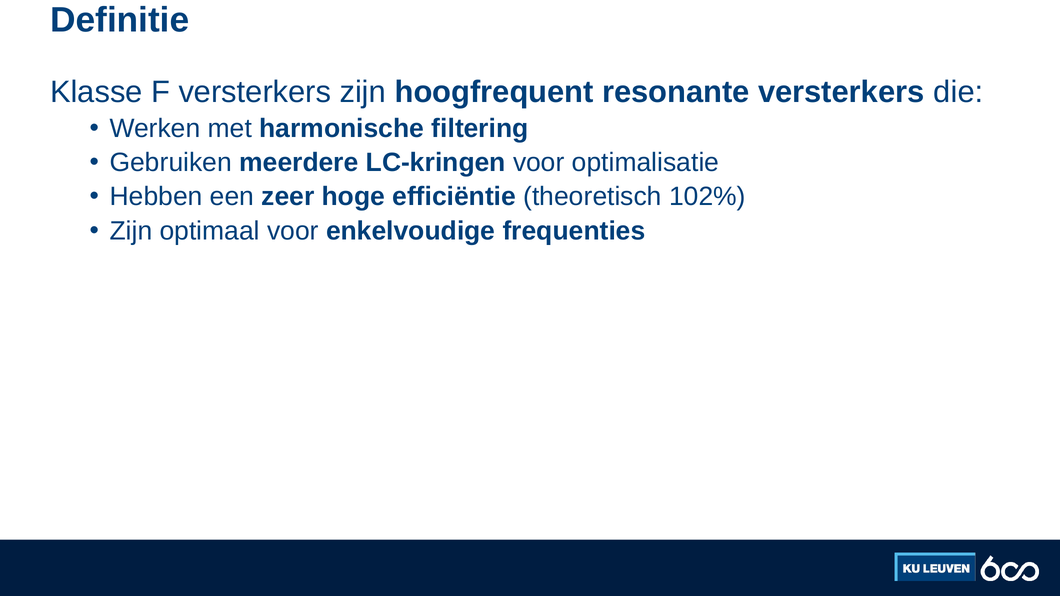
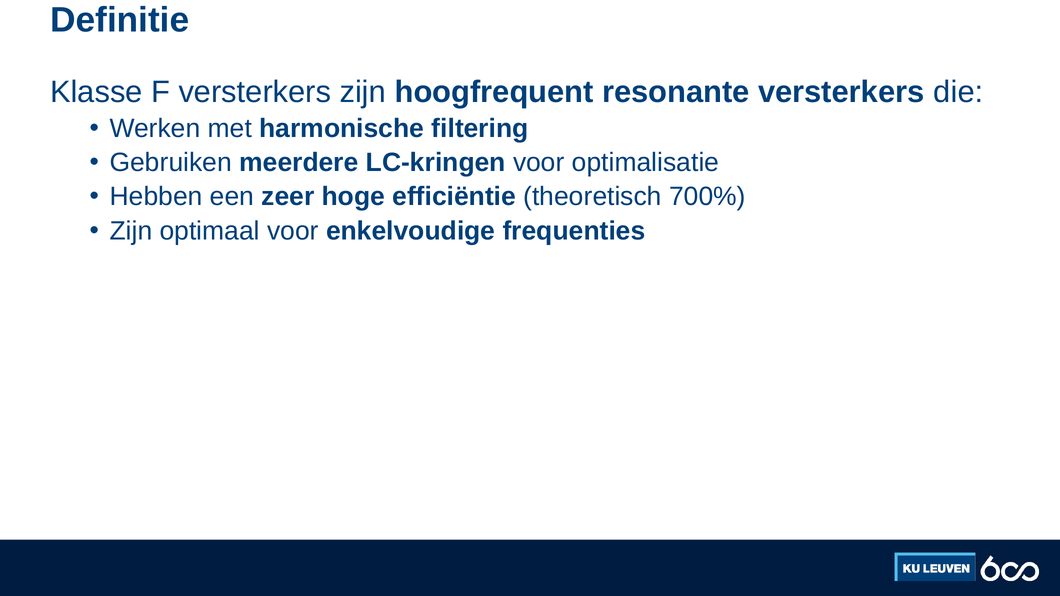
102%: 102% -> 700% (707, 197)
